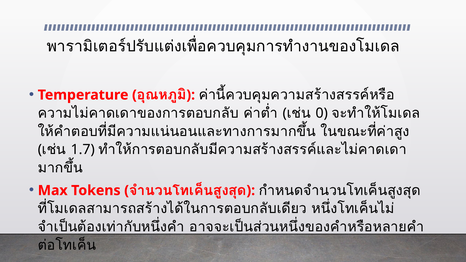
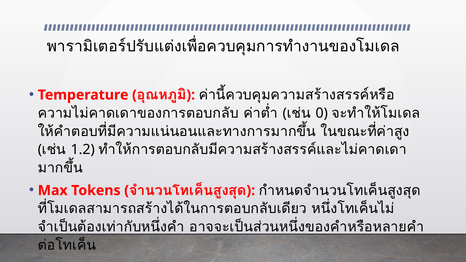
1.7: 1.7 -> 1.2 (83, 150)
